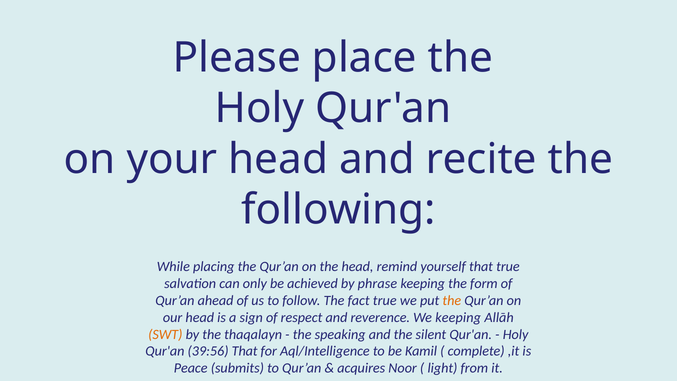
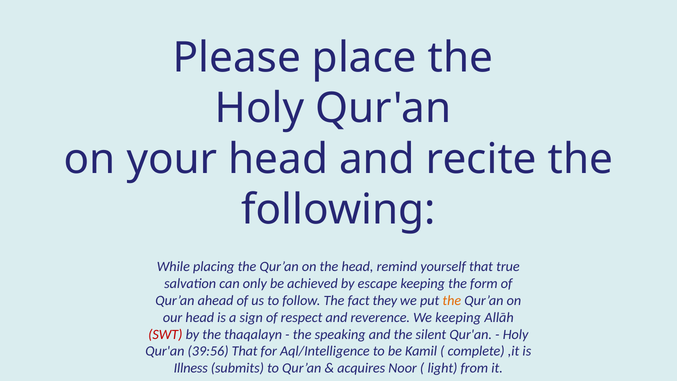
phrase: phrase -> escape (377, 283)
fact true: true -> they (385, 300)
SWT colour: orange -> red (165, 334)
Peace: Peace -> Illness (191, 368)
